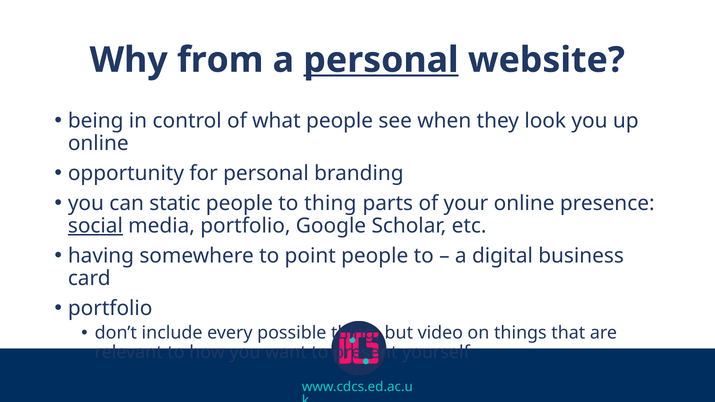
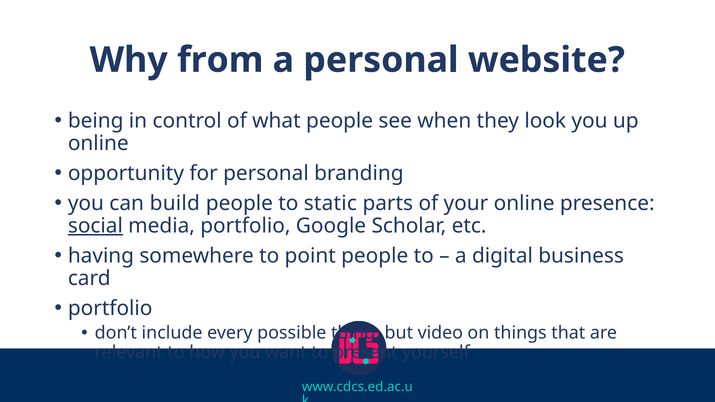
personal underline: present -> none (381, 60)
static: static -> build (175, 203)
to thing: thing -> static (330, 203)
